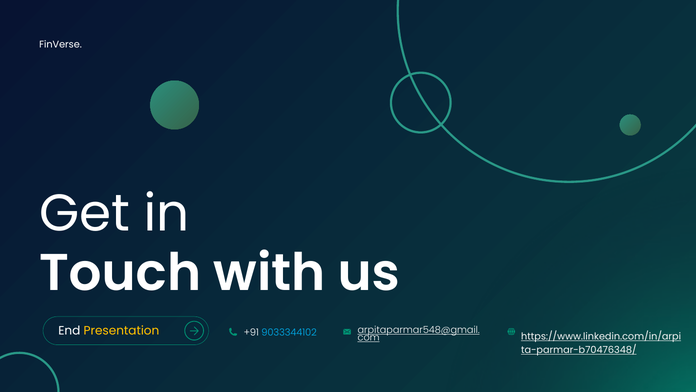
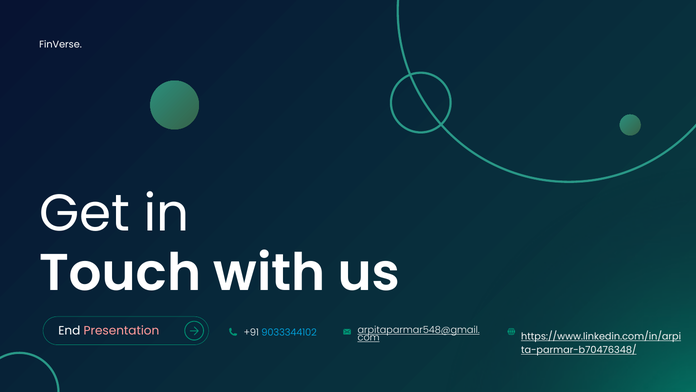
Presentation colour: yellow -> pink (121, 330)
